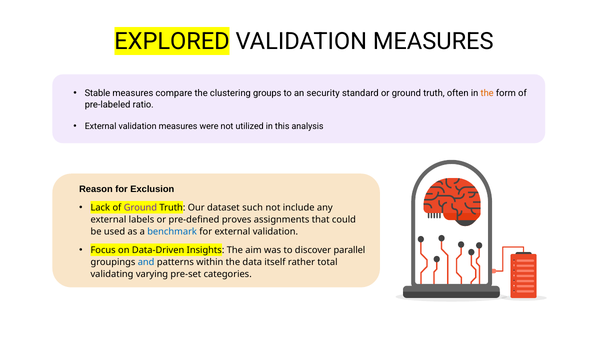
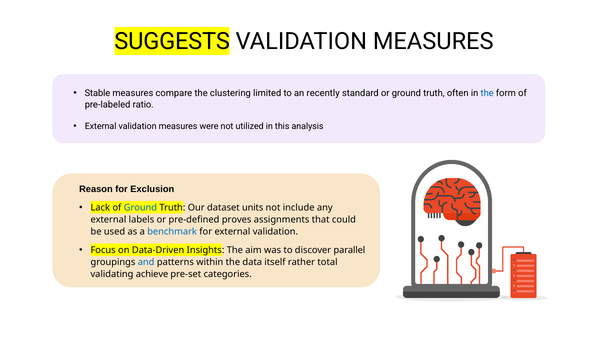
EXPLORED: EXPLORED -> SUGGESTS (172, 41)
groups: groups -> limited (267, 93)
security: security -> recently (323, 93)
the colour: orange -> blue (487, 93)
Ground colour: purple -> blue (140, 208)
such: such -> units (253, 208)
varying: varying -> achieve (152, 274)
